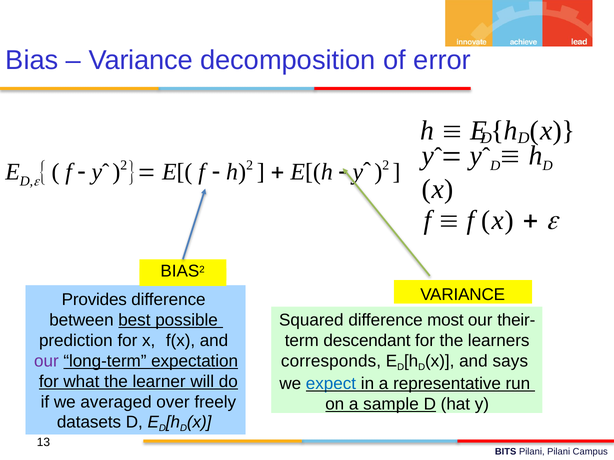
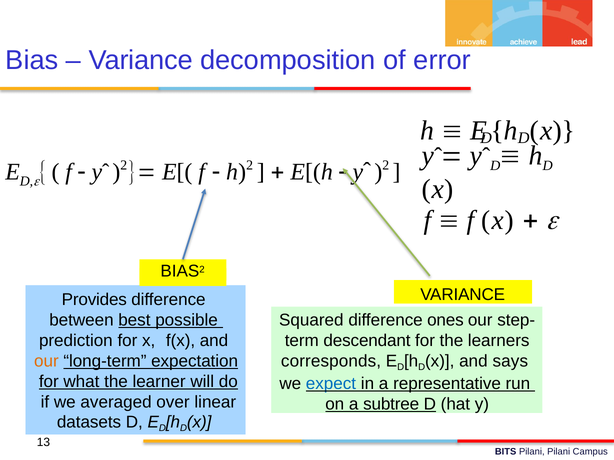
most: most -> ones (445, 320)
their-: their- -> step- (516, 320)
our colour: purple -> orange (46, 361)
freely: freely -> linear (215, 402)
sample: sample -> subtree (391, 404)
